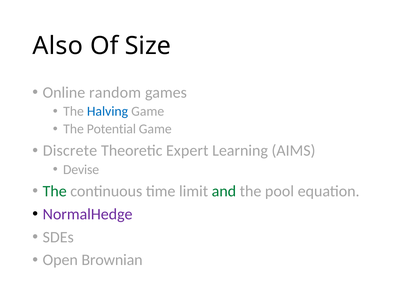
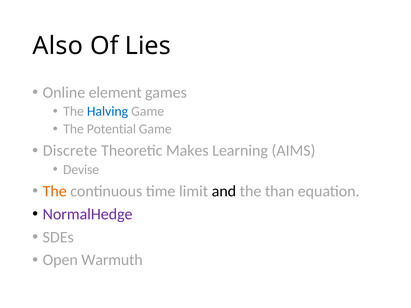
Size: Size -> Lies (148, 46)
random: random -> element (115, 93)
Expert: Expert -> Makes (187, 151)
The colour: green -> orange (55, 191)
and colour: green -> black (224, 191)
pool: pool -> than (280, 191)
Brownian: Brownian -> Warmuth (112, 260)
